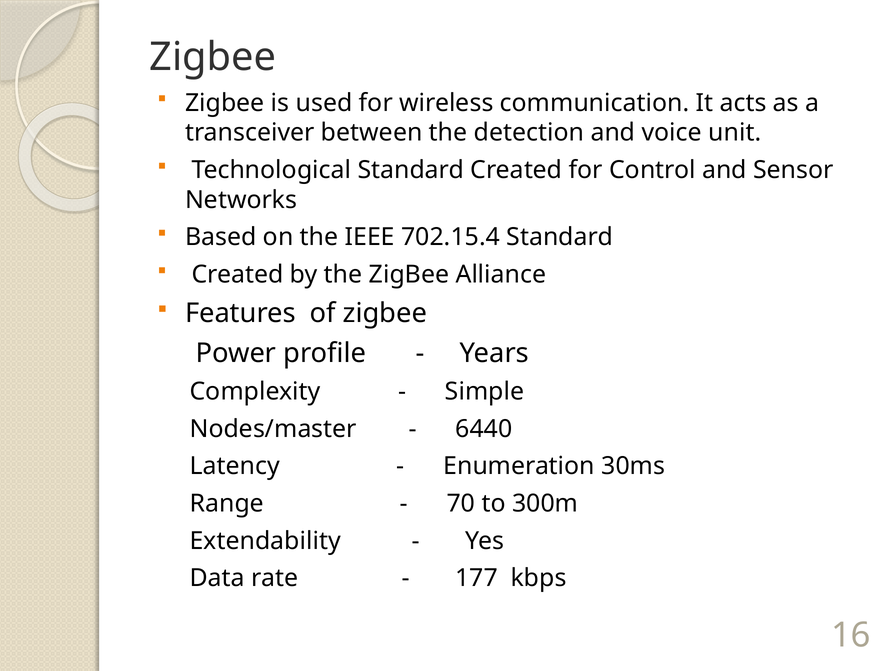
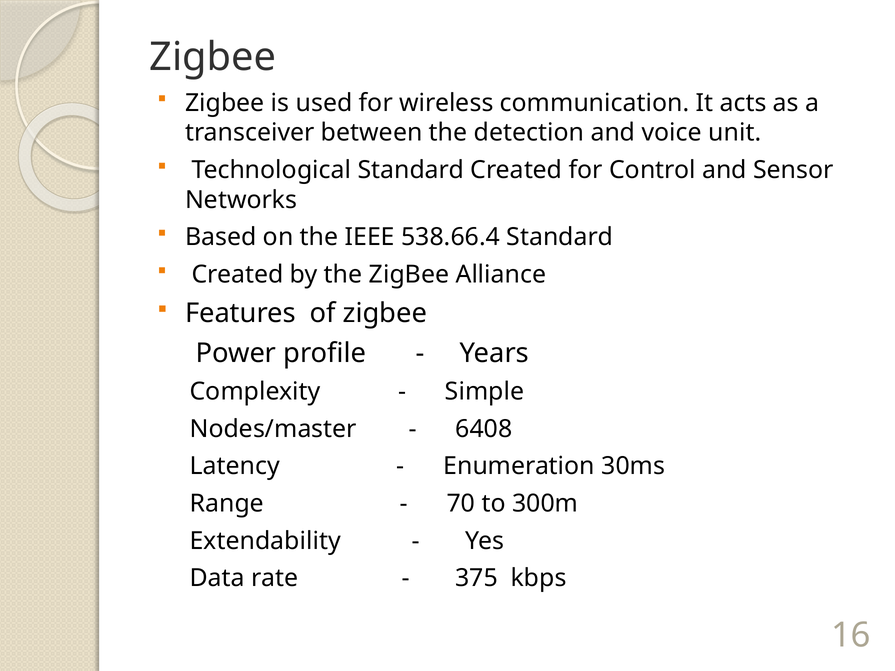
702.15.4: 702.15.4 -> 538.66.4 (451, 237)
6440: 6440 -> 6408 (484, 429)
177: 177 -> 375 (476, 578)
